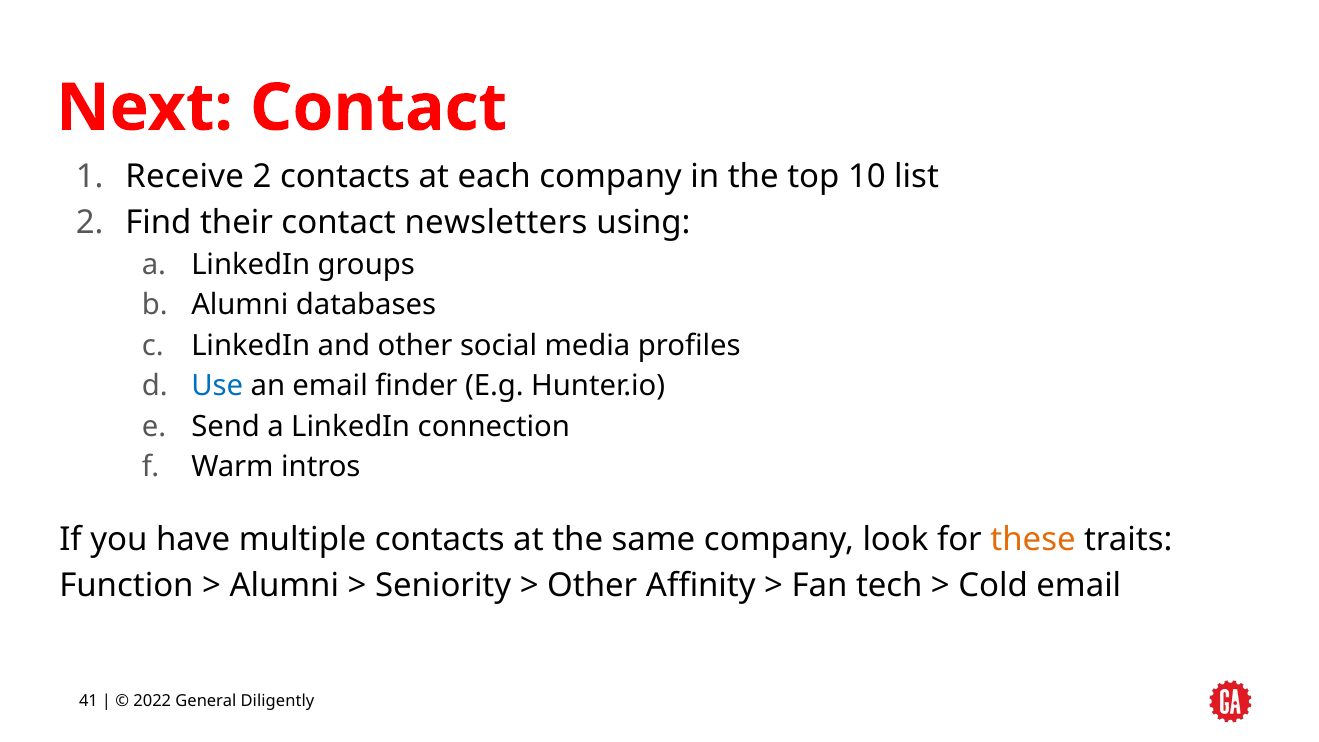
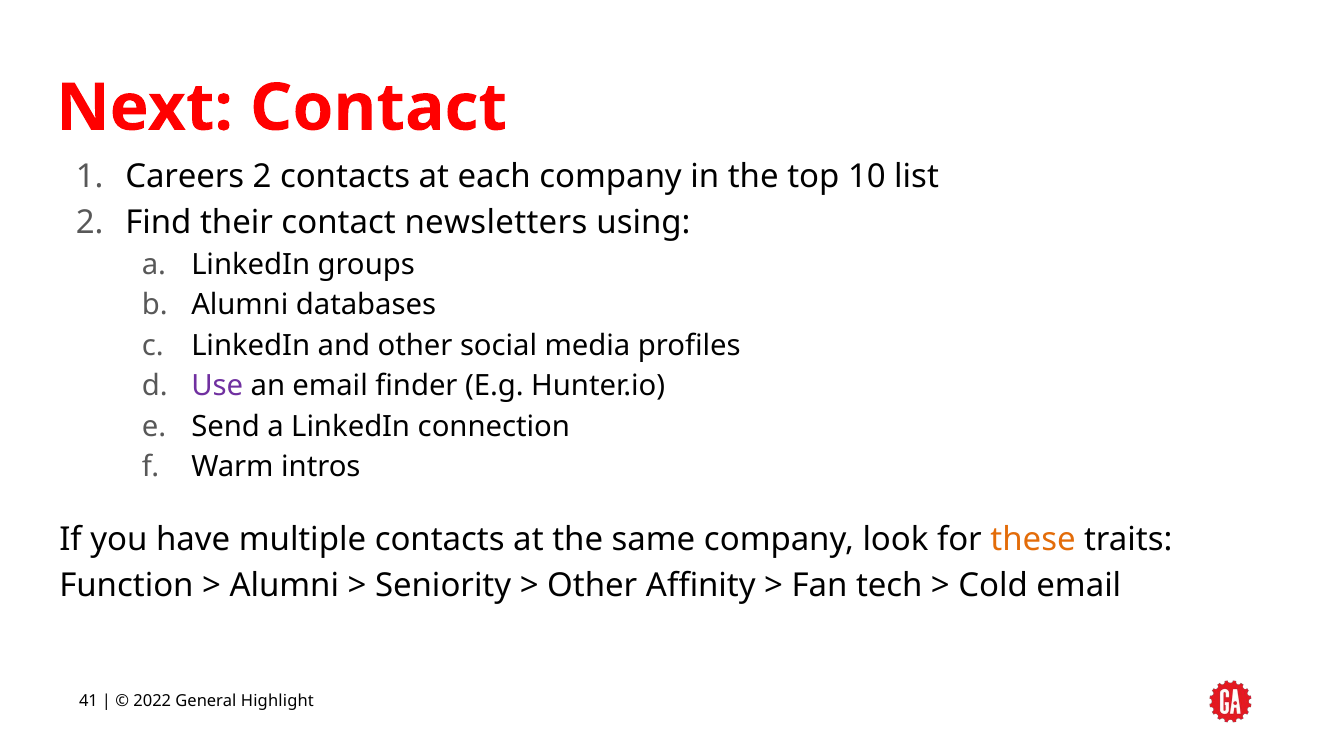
Receive: Receive -> Careers (185, 177)
Use colour: blue -> purple (217, 386)
Diligently: Diligently -> Highlight (277, 701)
